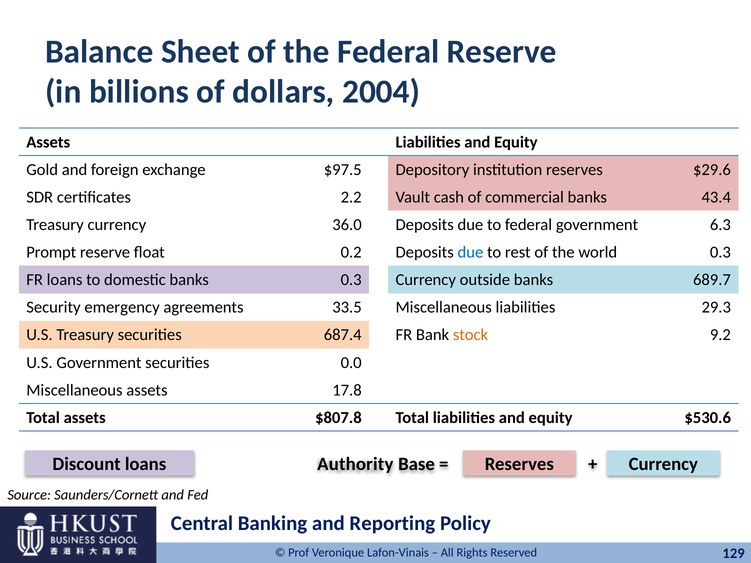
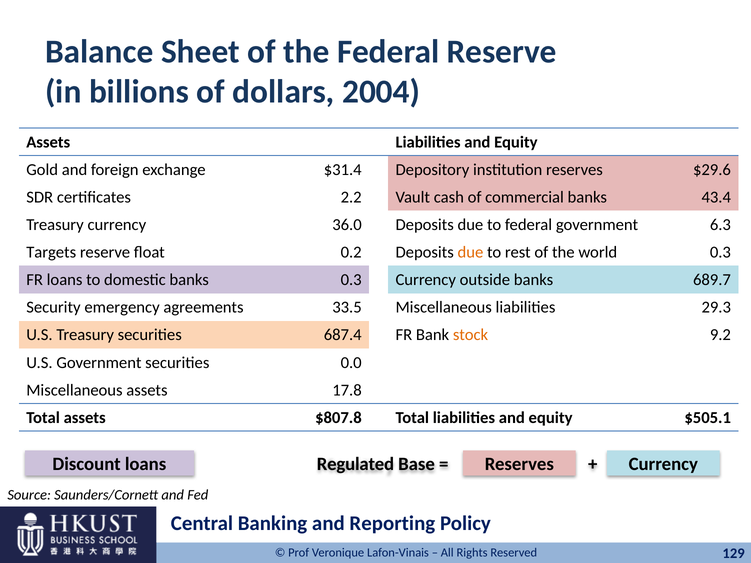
$97.5: $97.5 -> $31.4 (343, 170)
Prompt: Prompt -> Targets (51, 252)
due colour: blue -> orange (470, 252)
$530.6: $530.6 -> $505.1 (708, 418)
Authority: Authority -> Regulated (355, 464)
